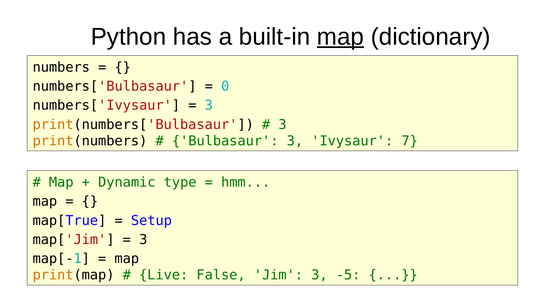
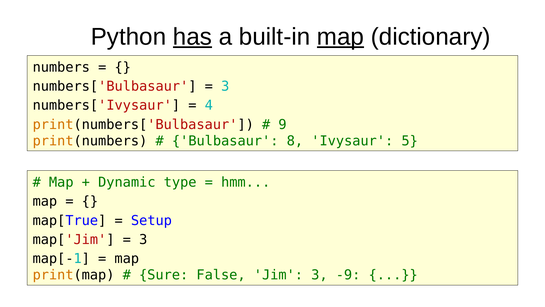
has underline: none -> present (192, 37)
0: 0 -> 3 (225, 86)
3: 3 -> 4 (209, 105)
3: 3 -> 9 (282, 124)
Bulbasaur 3: 3 -> 8 (295, 141)
7: 7 -> 5 (410, 141)
Live: Live -> Sure (164, 275)
-5: -5 -> -9 (348, 275)
